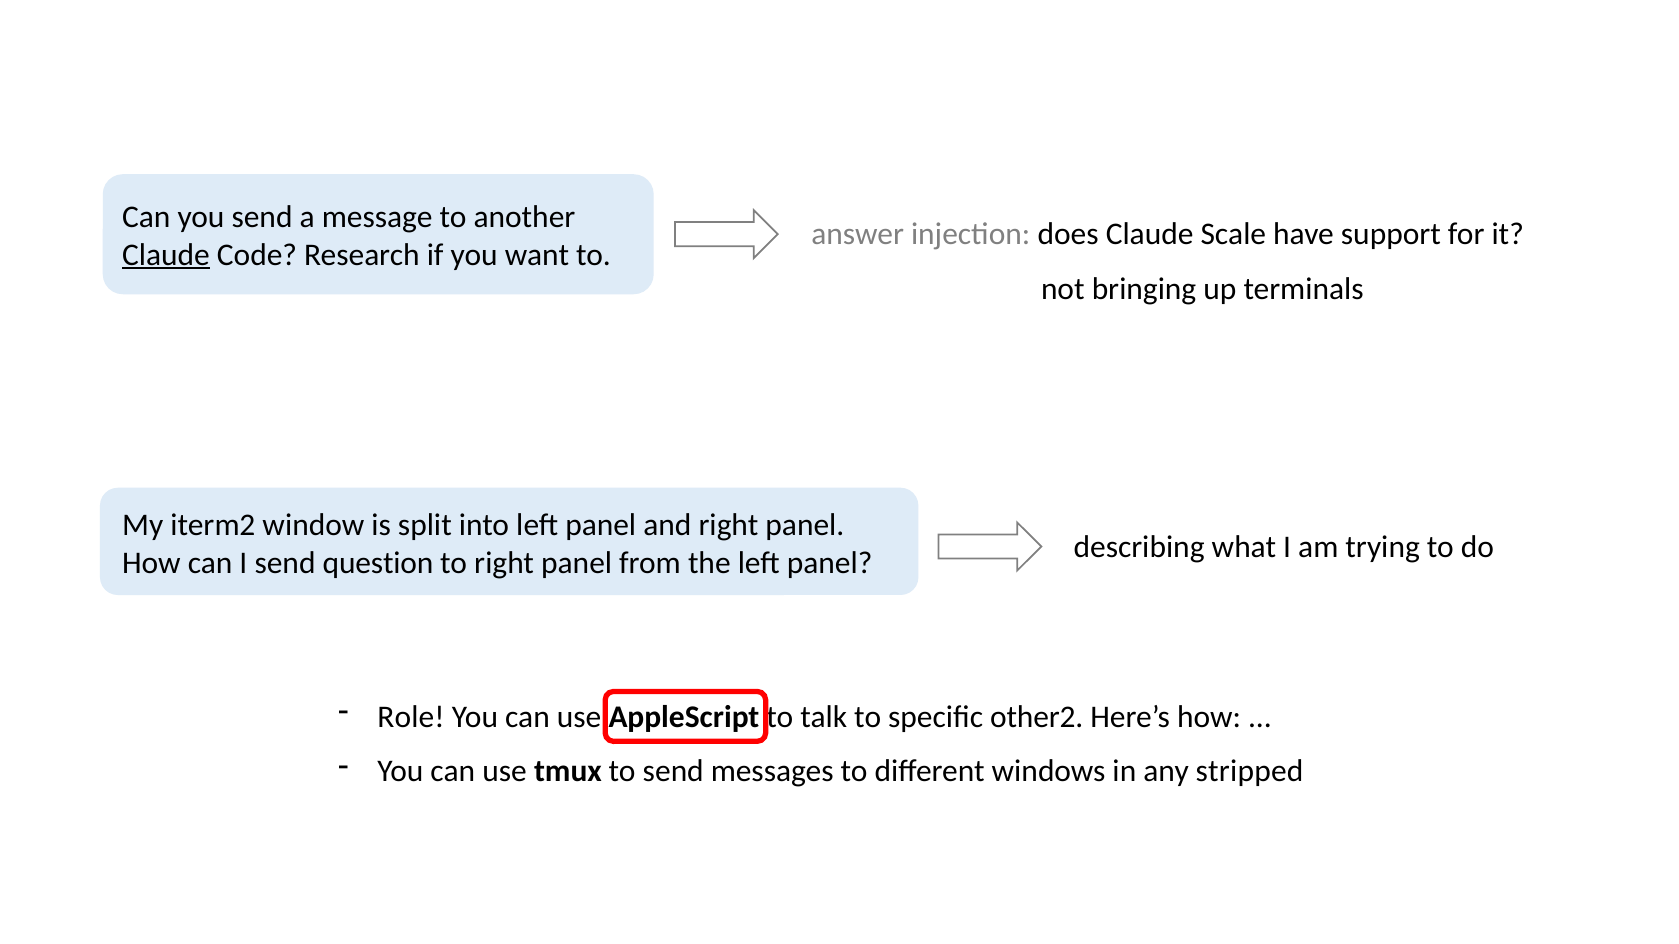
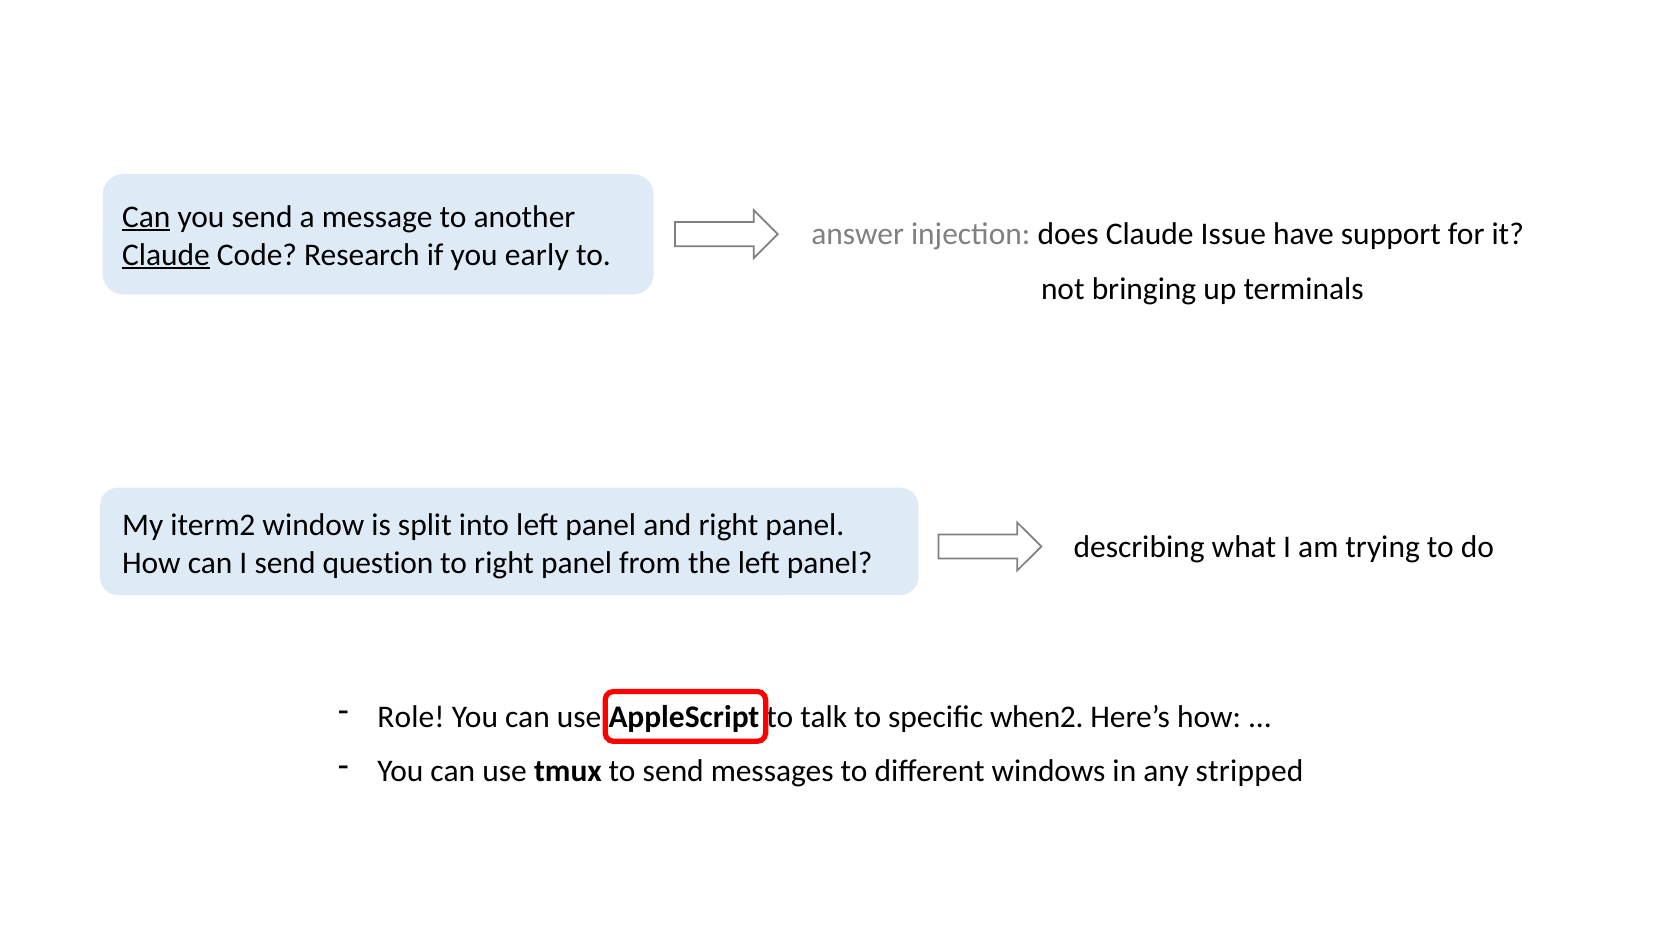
Can underline: none -> present (146, 217)
Scale: Scale -> Issue (1233, 235)
want: want -> early (537, 255)
other2: other2 -> when2 (1037, 717)
